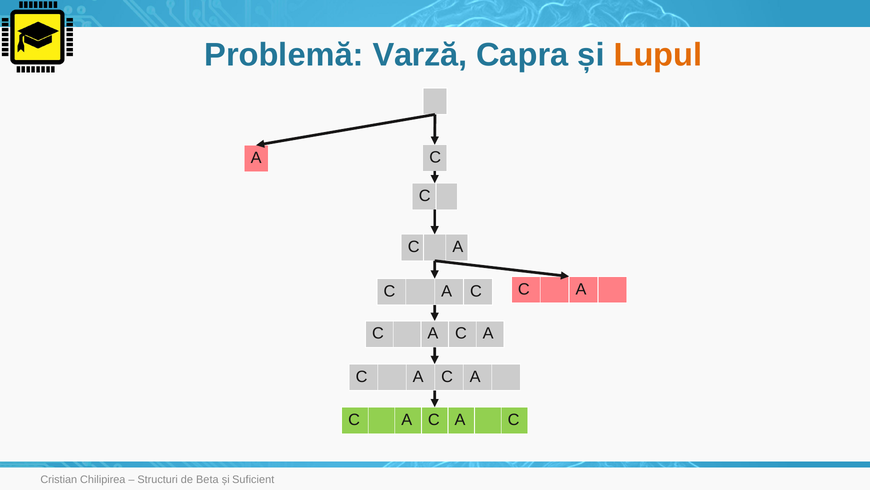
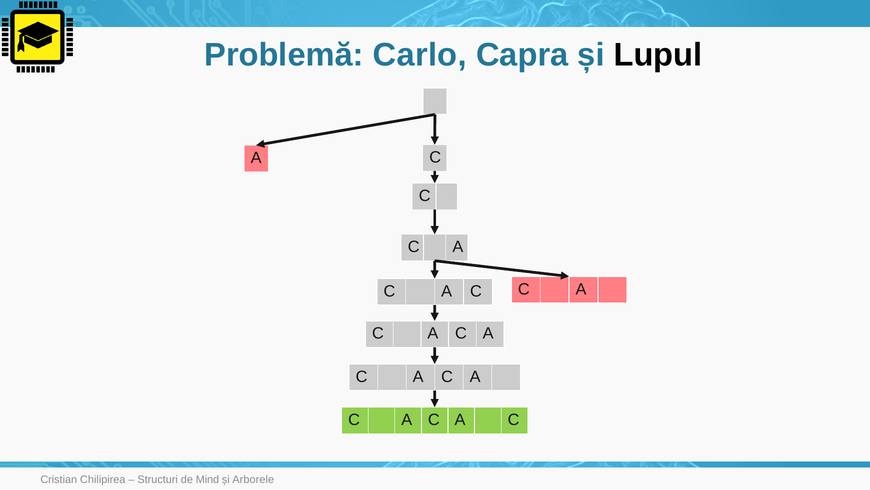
Varză: Varză -> Carlo (420, 55)
Lupul colour: orange -> black (658, 55)
Beta: Beta -> Mind (207, 479)
Suficient: Suficient -> Arborele (253, 479)
